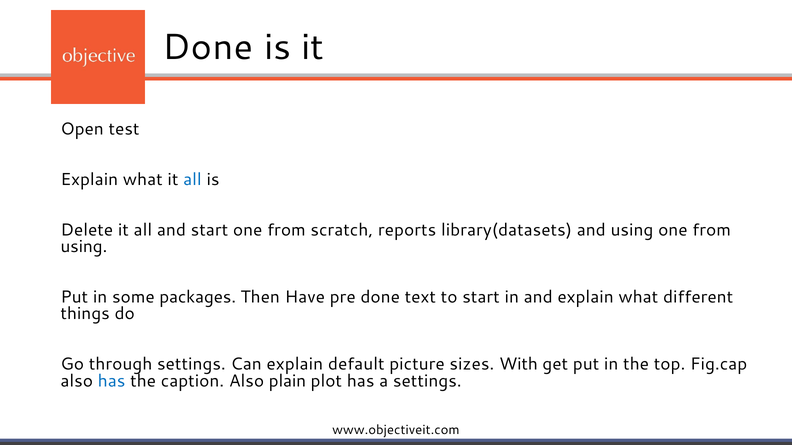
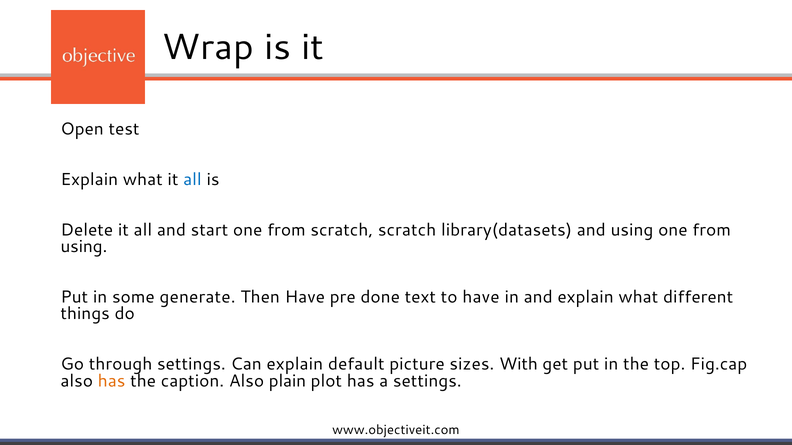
Done: Done -> Wrap (208, 47)
scratch reports: reports -> scratch (407, 230)
packages: packages -> generate (198, 297)
to start: start -> have (481, 297)
has colour: blue -> orange (112, 381)
